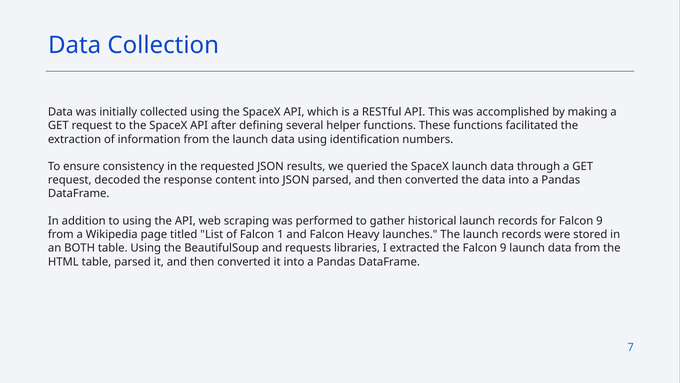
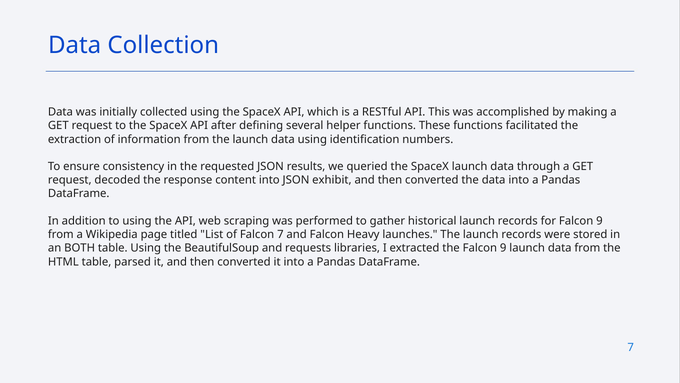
JSON parsed: parsed -> exhibit (332, 180)
Falcon 1: 1 -> 7 (280, 234)
